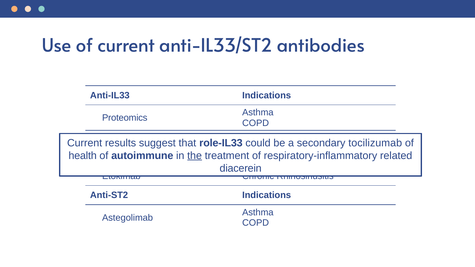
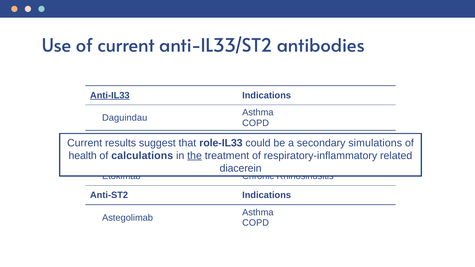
Anti-IL33 underline: none -> present (110, 95)
Proteomics: Proteomics -> Daguindau (125, 118)
tocilizumab: tocilizumab -> simulations (375, 143)
autoimmune: autoimmune -> calculations (142, 156)
